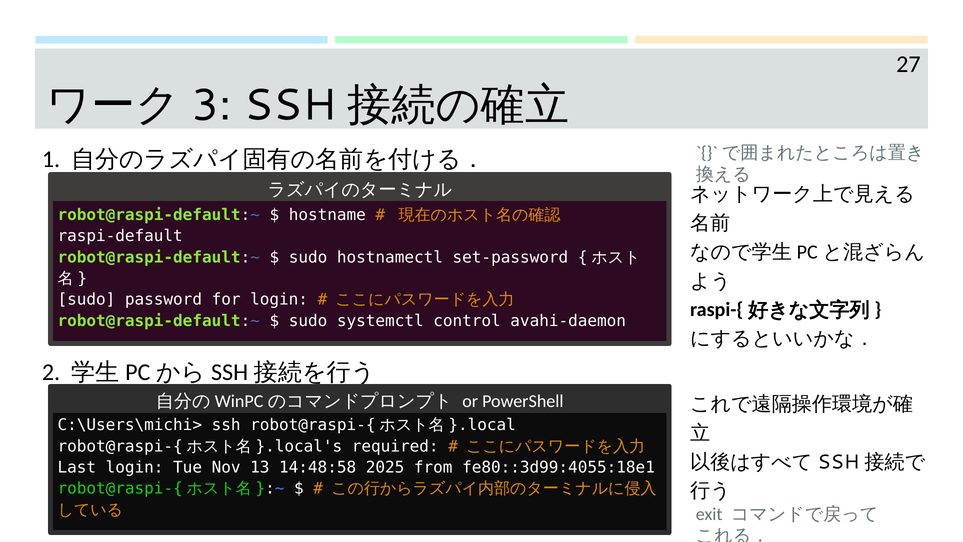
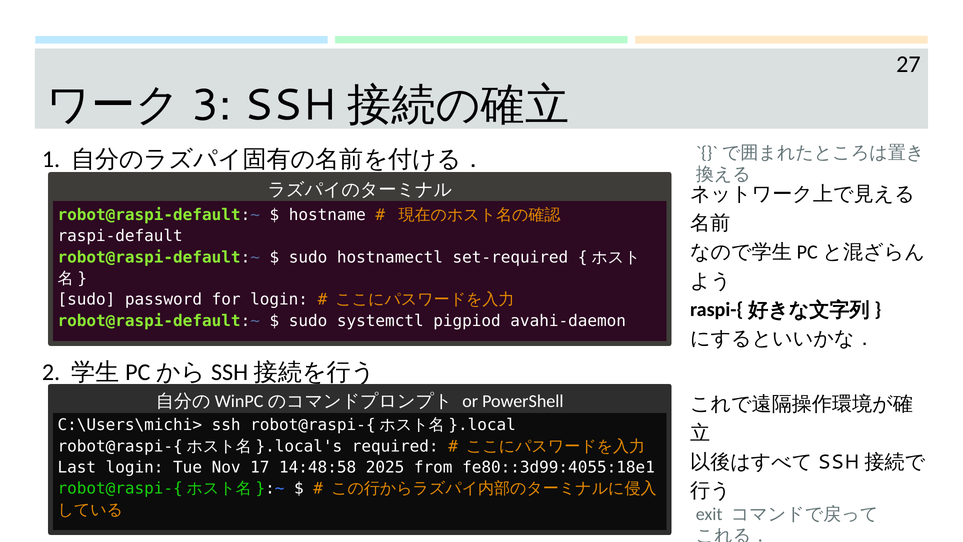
set-password: set-password -> set-required (510, 257)
control: control -> pigpiod (467, 321)
13: 13 -> 17 (260, 467)
